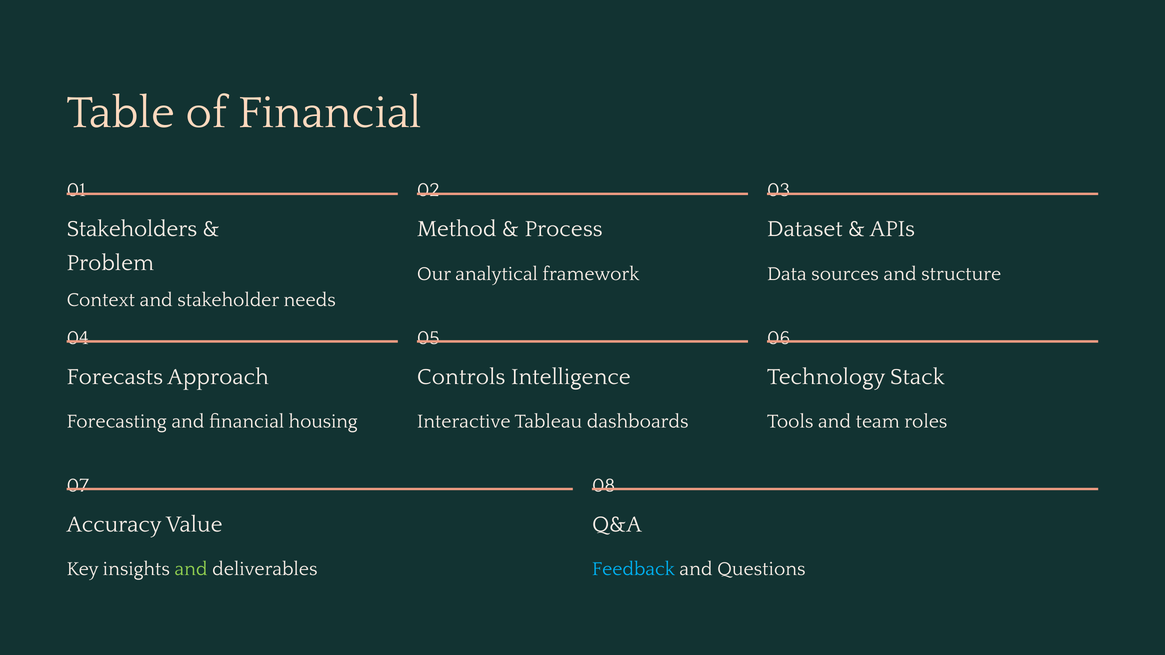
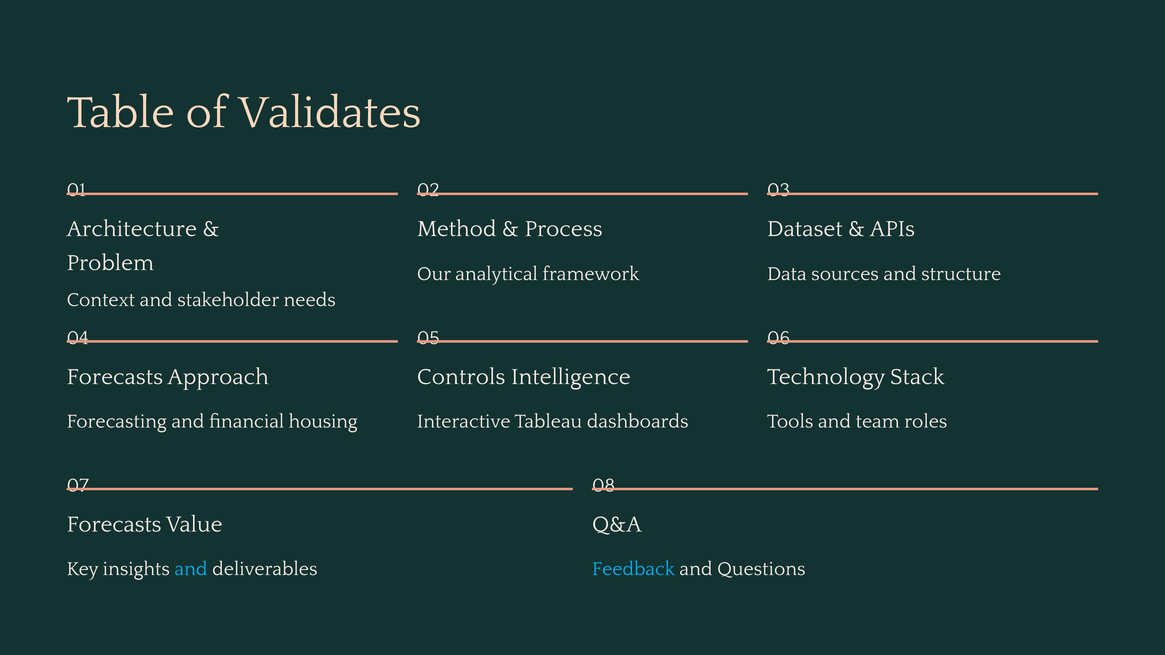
of Financial: Financial -> Validates (330, 113)
Stakeholders: Stakeholders -> Architecture (132, 229)
Accuracy: Accuracy -> Forecasts (114, 524)
and colour: light green -> light blue (191, 569)
